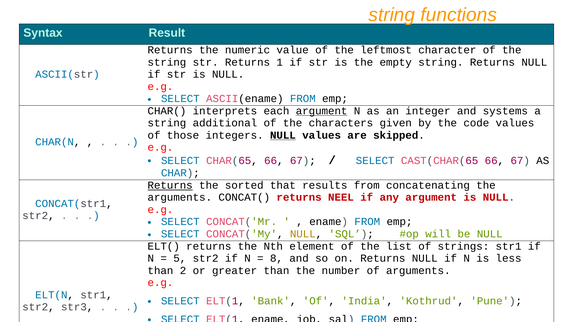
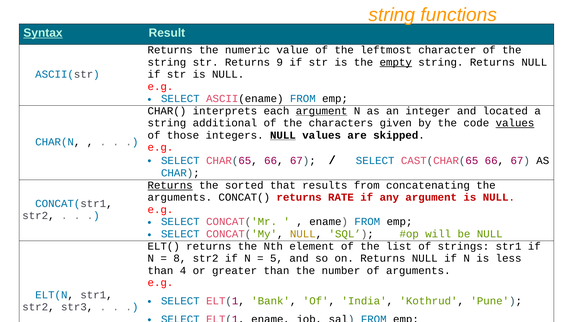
Syntax underline: none -> present (43, 33)
1: 1 -> 9 (280, 62)
empty underline: none -> present (396, 62)
systems: systems -> located (505, 111)
values underline: none -> present (515, 123)
NEEL: NEEL -> RATE (341, 198)
5: 5 -> 8 (180, 259)
8: 8 -> 5 (276, 259)
2: 2 -> 4 (183, 271)
